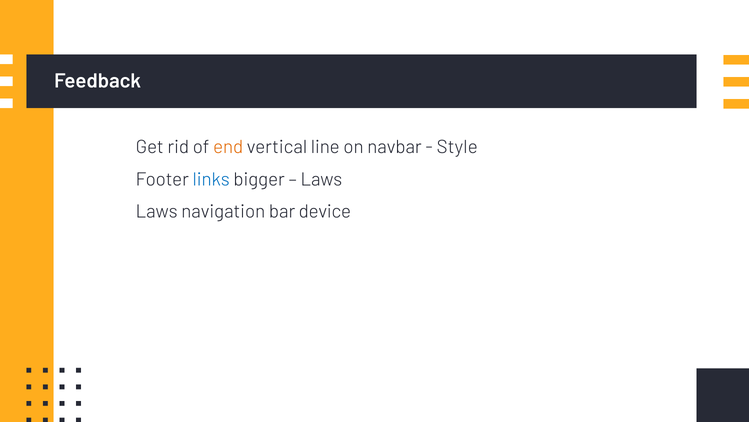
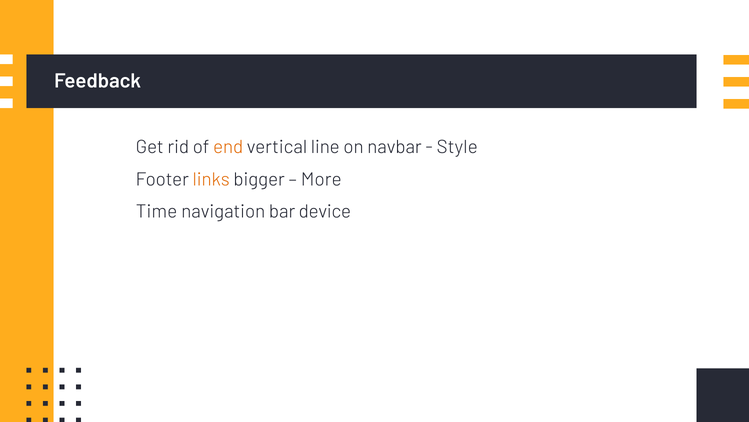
links colour: blue -> orange (211, 179)
Laws: Laws -> More (321, 179)
Laws: Laws -> Time (157, 211)
